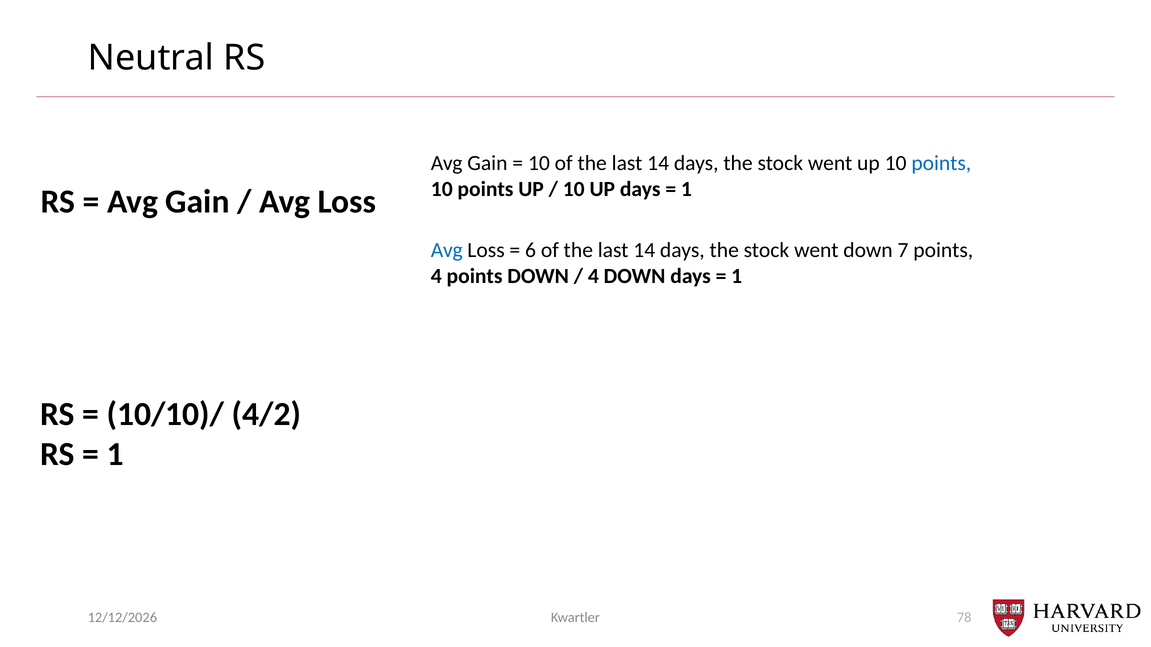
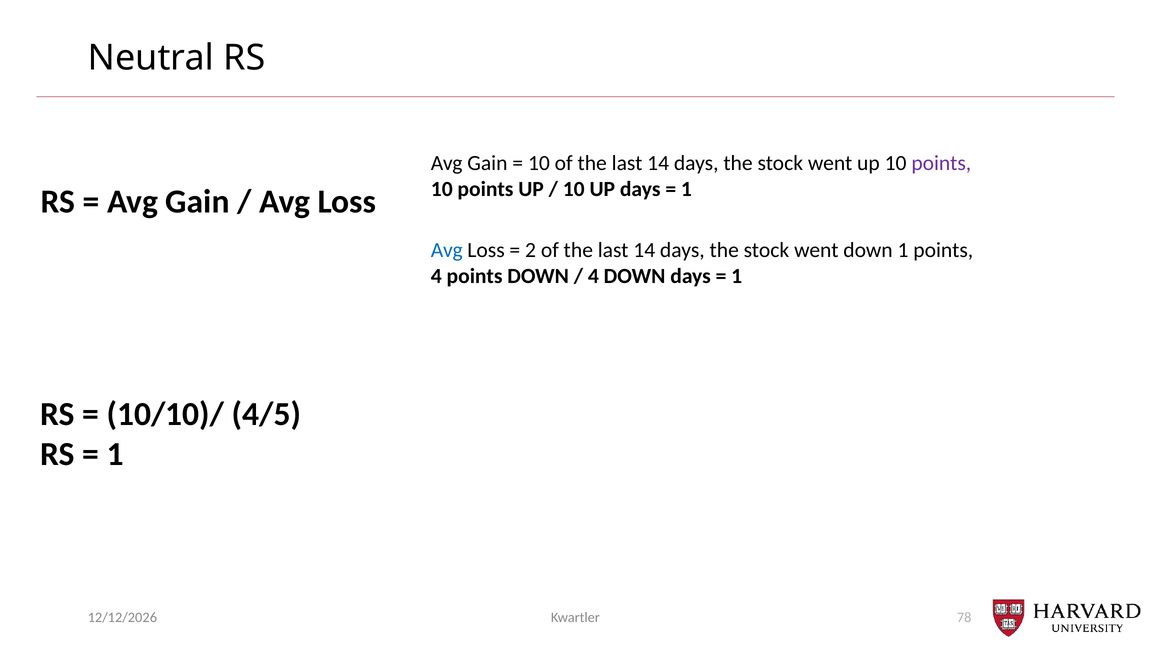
points colour: blue -> purple (941, 163)
6: 6 -> 2 (531, 250)
down 7: 7 -> 1 (903, 250)
4/2: 4/2 -> 4/5 (266, 414)
